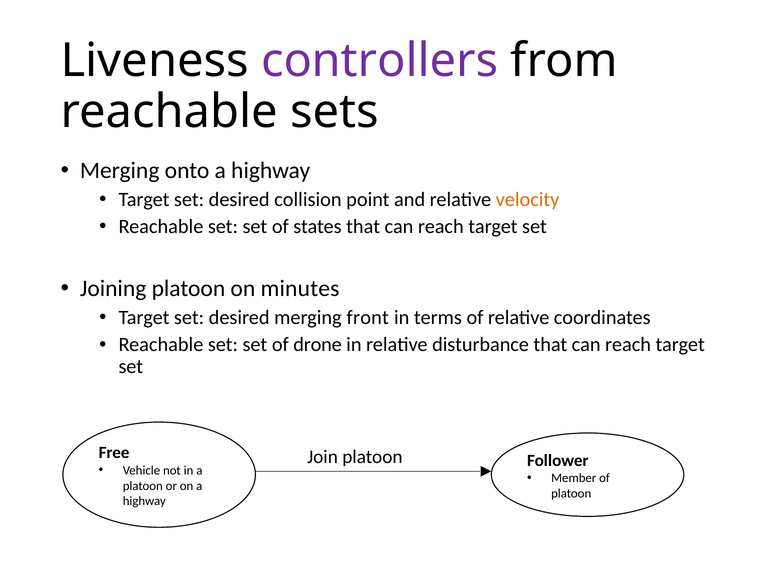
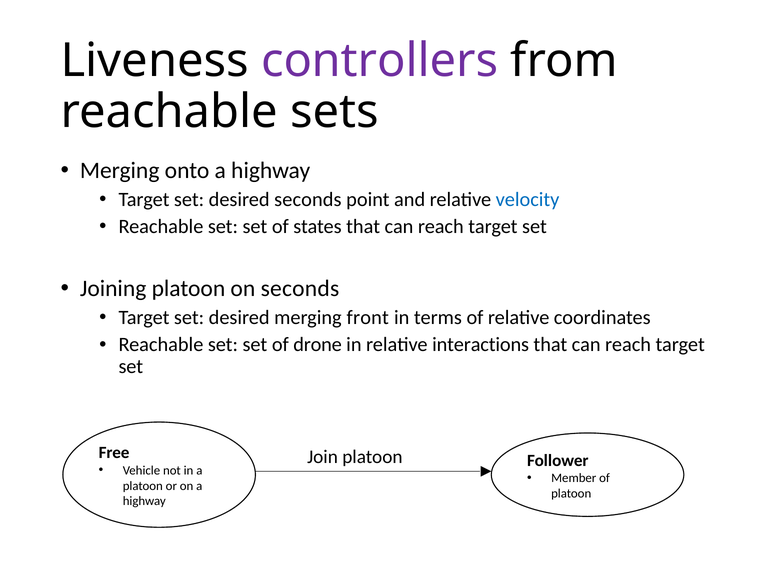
desired collision: collision -> seconds (308, 199)
velocity colour: orange -> blue (528, 199)
on minutes: minutes -> seconds (300, 288)
disturbance: disturbance -> interactions (481, 345)
